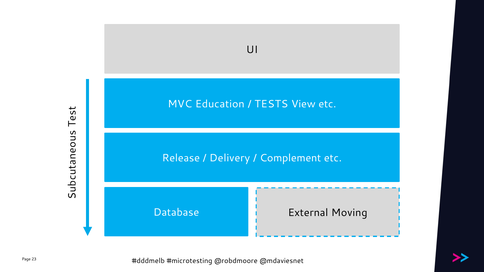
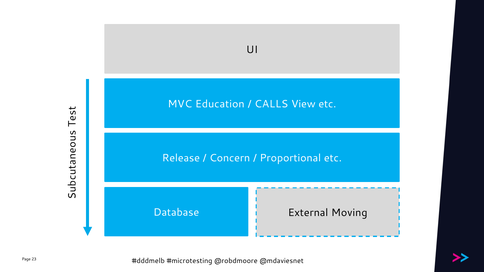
TESTS: TESTS -> CALLS (271, 104)
Delivery: Delivery -> Concern (230, 158)
Complement: Complement -> Proportional (290, 158)
